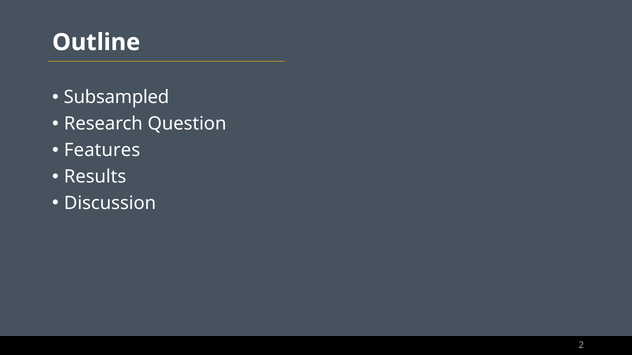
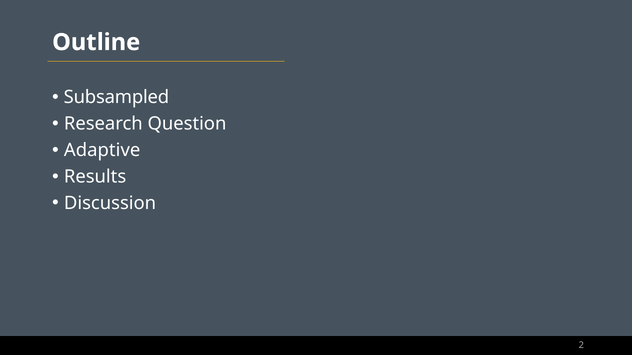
Features: Features -> Adaptive (102, 150)
